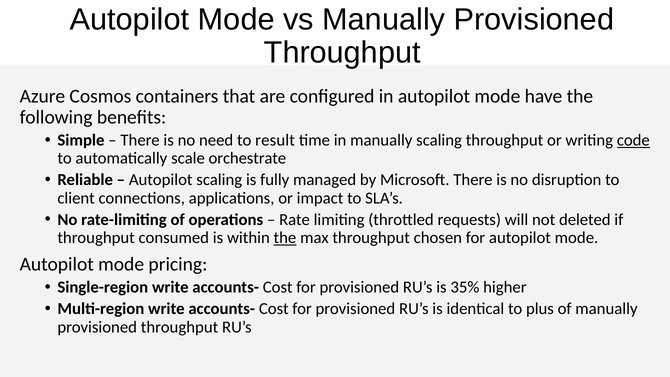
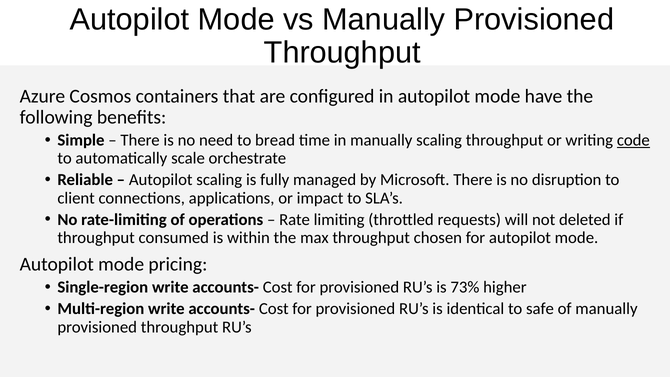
result: result -> bread (275, 140)
the underline: present -> none (285, 238)
35%: 35% -> 73% (465, 287)
plus: plus -> safe (540, 309)
